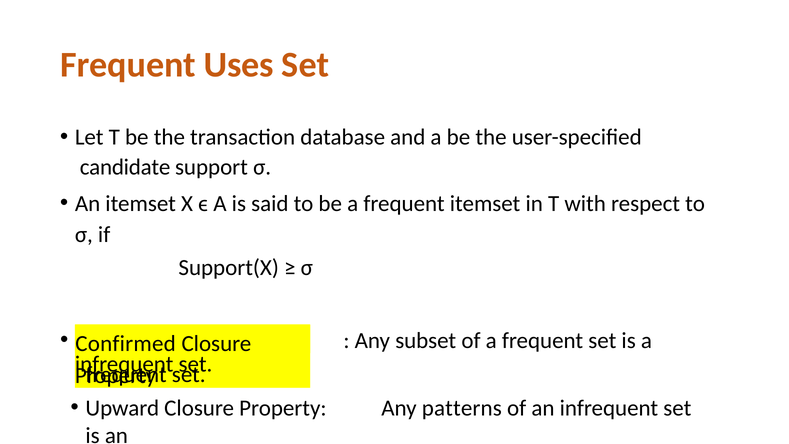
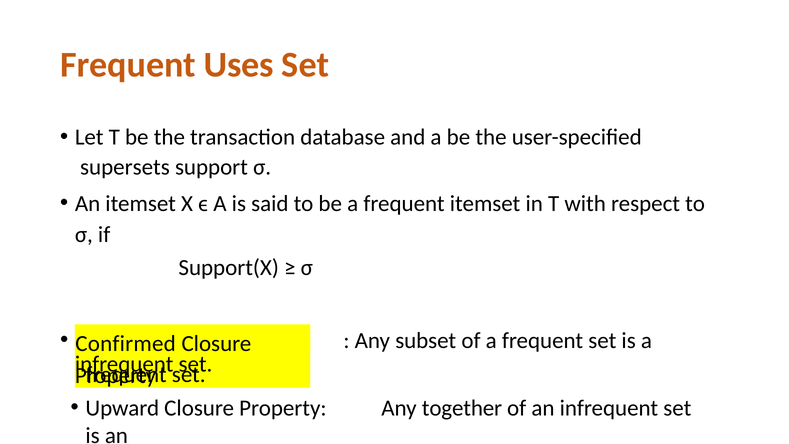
candidate: candidate -> supersets (125, 167)
patterns: patterns -> together (462, 408)
